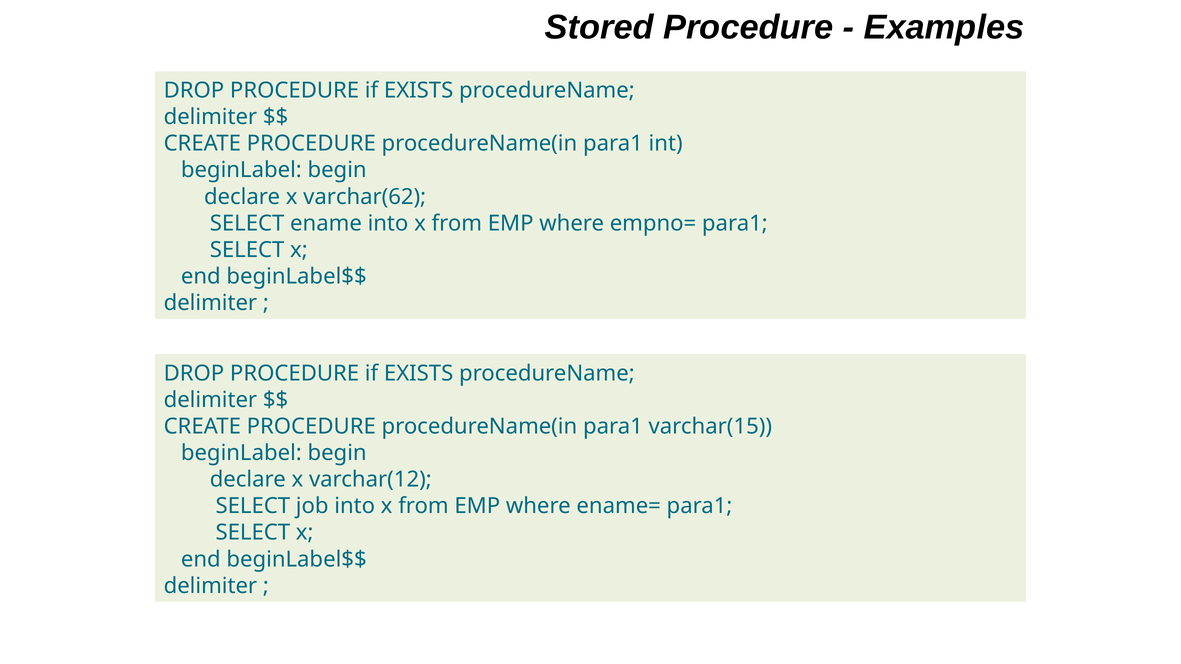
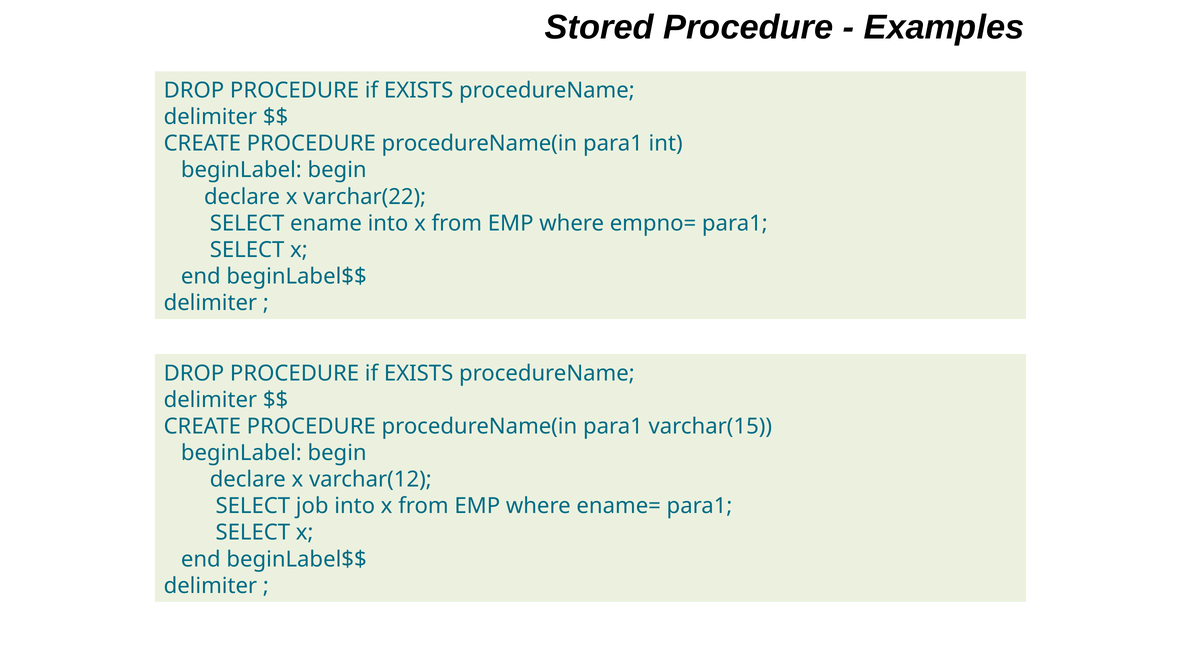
varchar(62: varchar(62 -> varchar(22 (365, 197)
